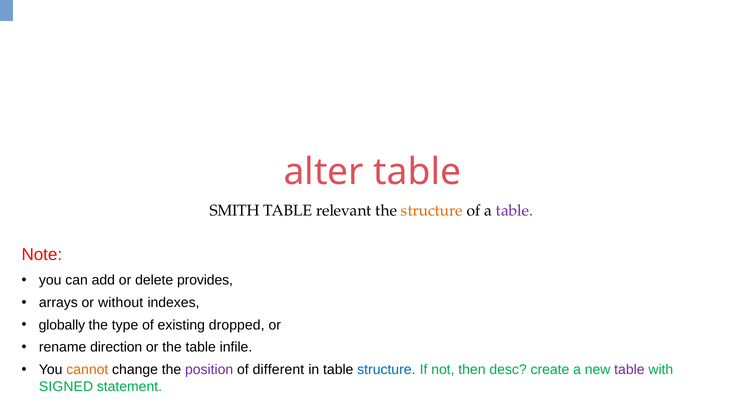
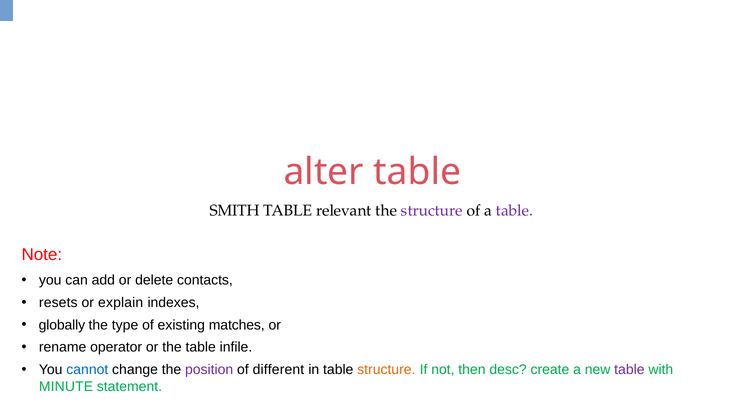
structure colour: orange -> purple (432, 210)
provides: provides -> contacts (205, 280)
arrays: arrays -> resets (58, 303)
without: without -> explain (121, 303)
dropped: dropped -> matches (237, 325)
direction: direction -> operator (116, 347)
cannot colour: orange -> blue (87, 370)
structure colour: blue -> orange (386, 370)
SIGNED: SIGNED -> MINUTE (66, 387)
